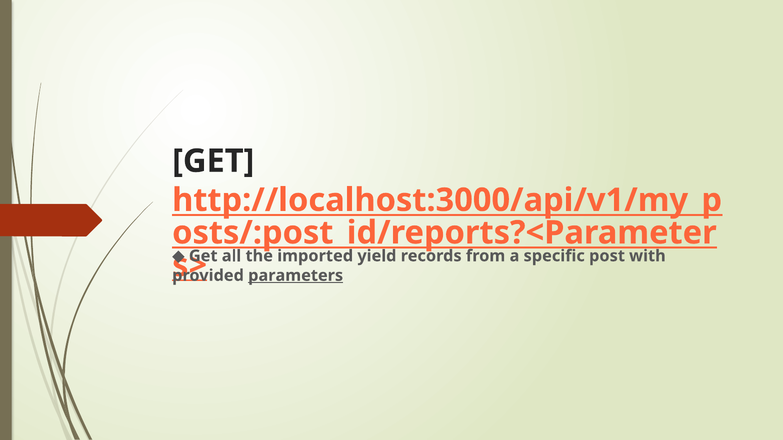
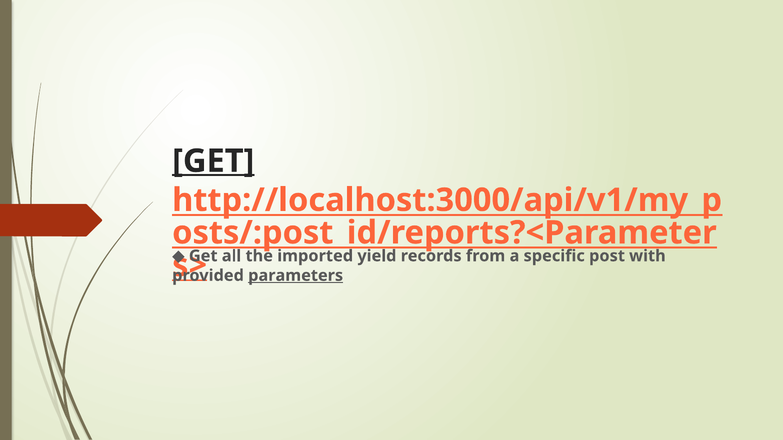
GET underline: none -> present (213, 161)
